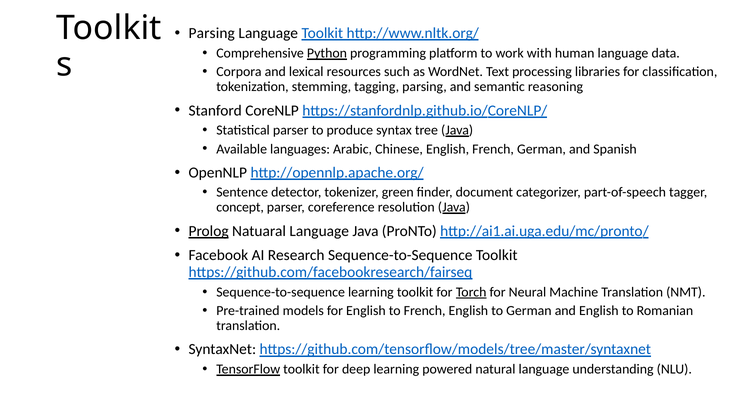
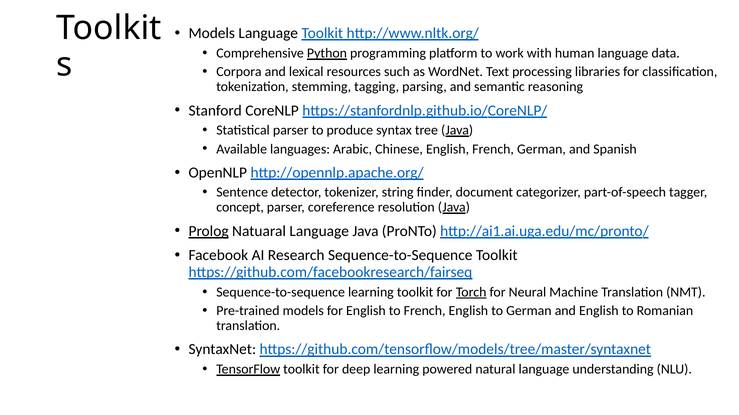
Parsing: Parsing -> Models (212, 33)
green: green -> string (398, 193)
